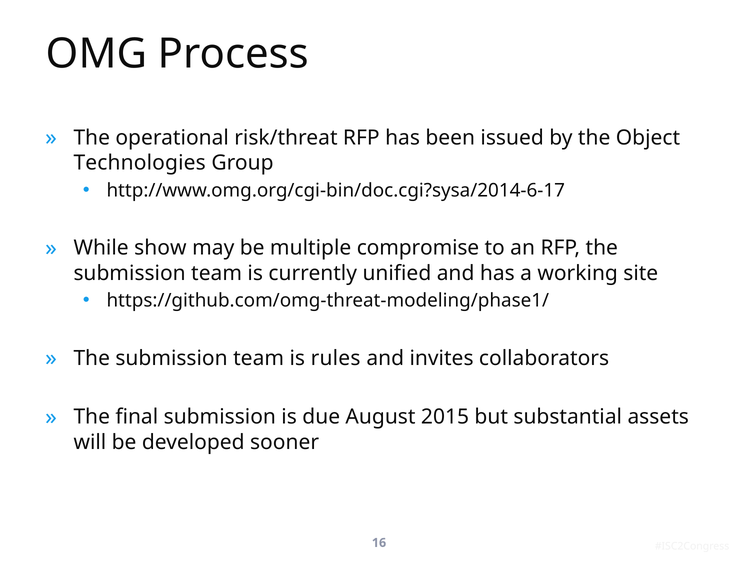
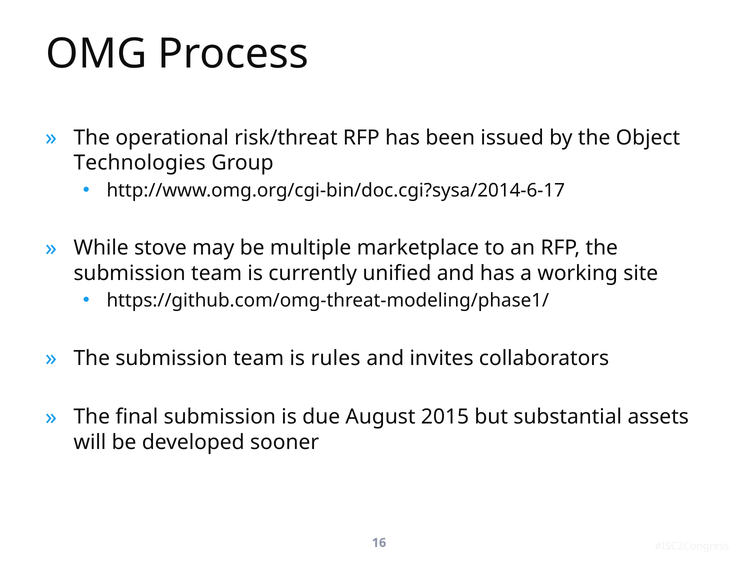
show: show -> stove (160, 248)
compromise: compromise -> marketplace (418, 248)
